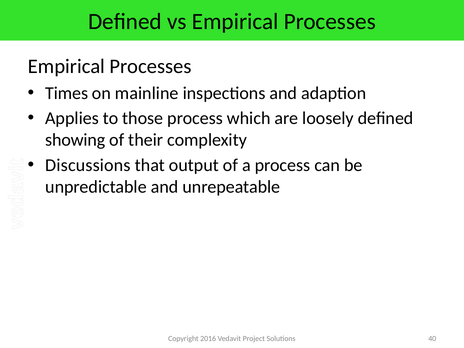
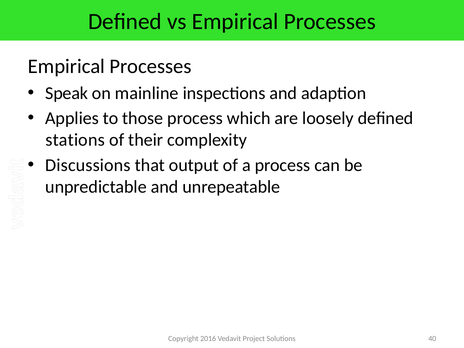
Times: Times -> Speak (67, 93)
showing: showing -> stations (75, 140)
